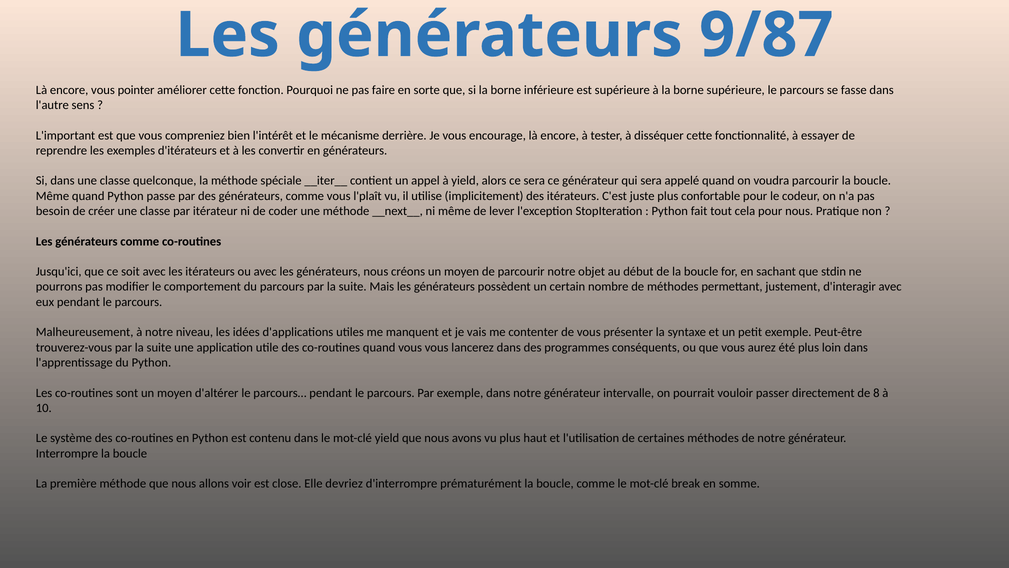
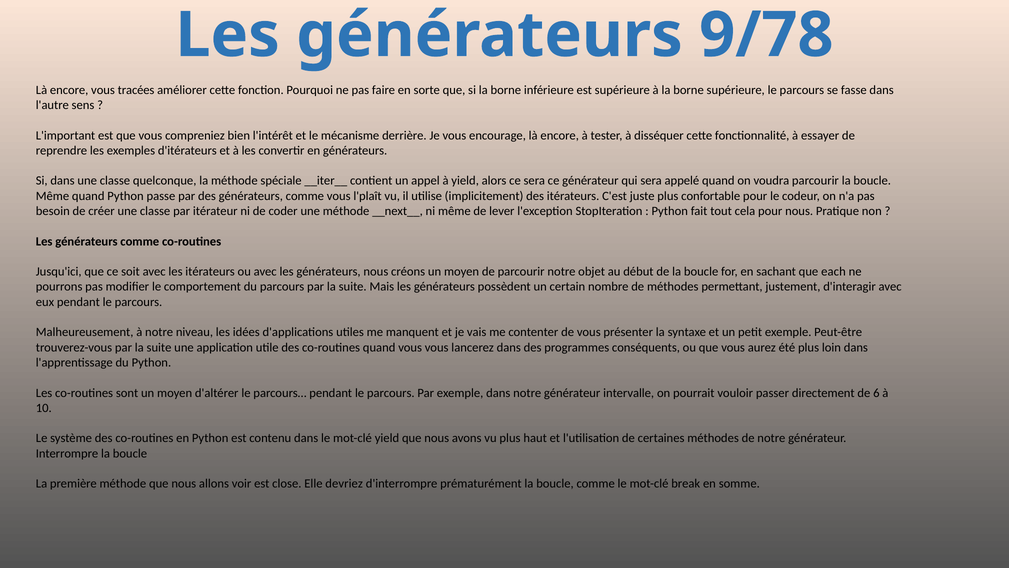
9/87: 9/87 -> 9/78 (766, 35)
pointer: pointer -> tracées (136, 90)
stdin: stdin -> each (833, 271)
8: 8 -> 6 (876, 393)
